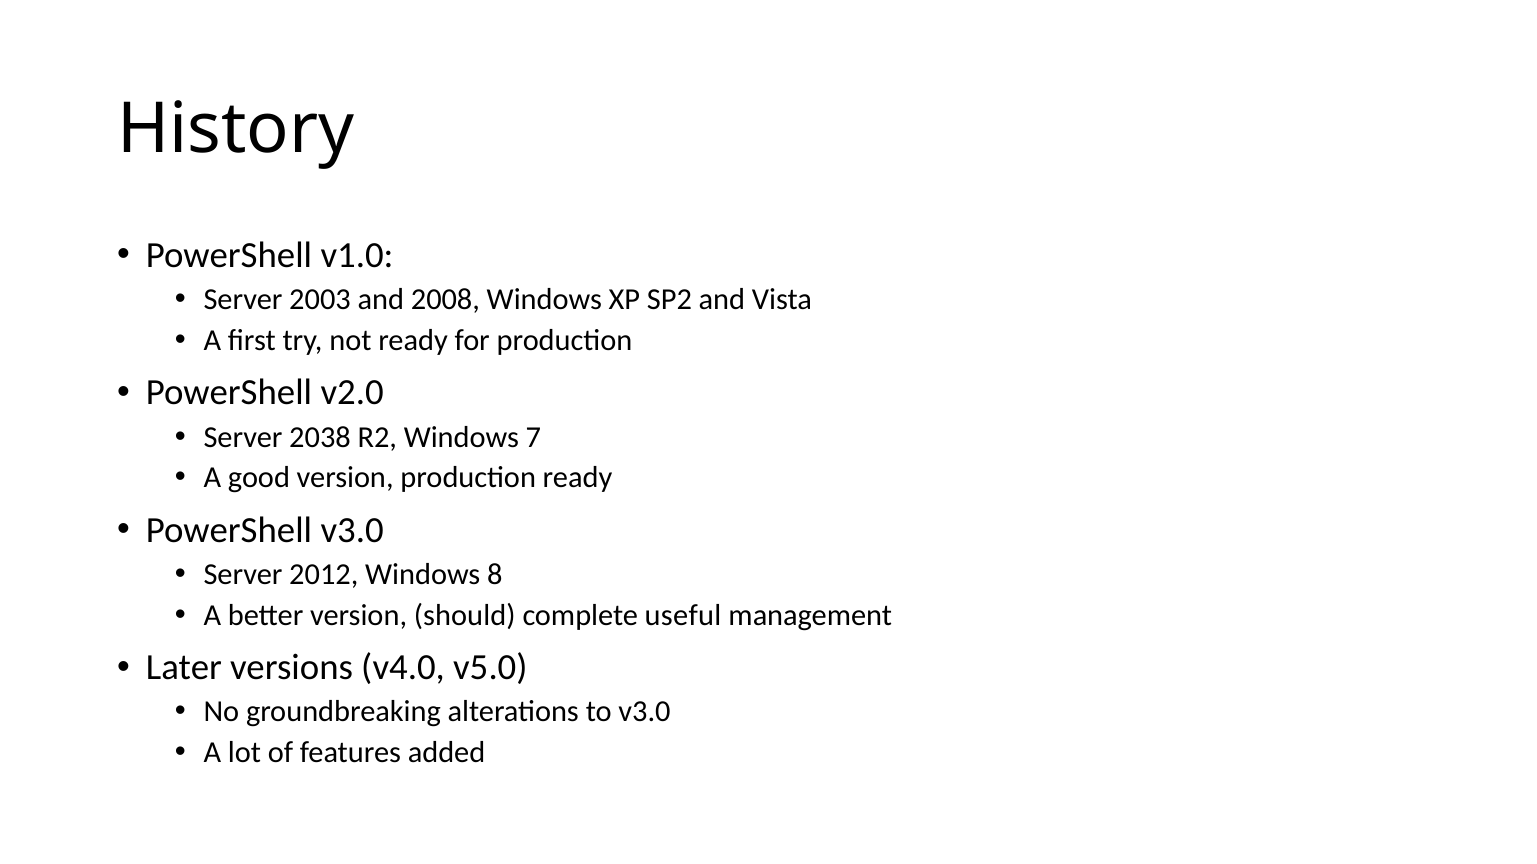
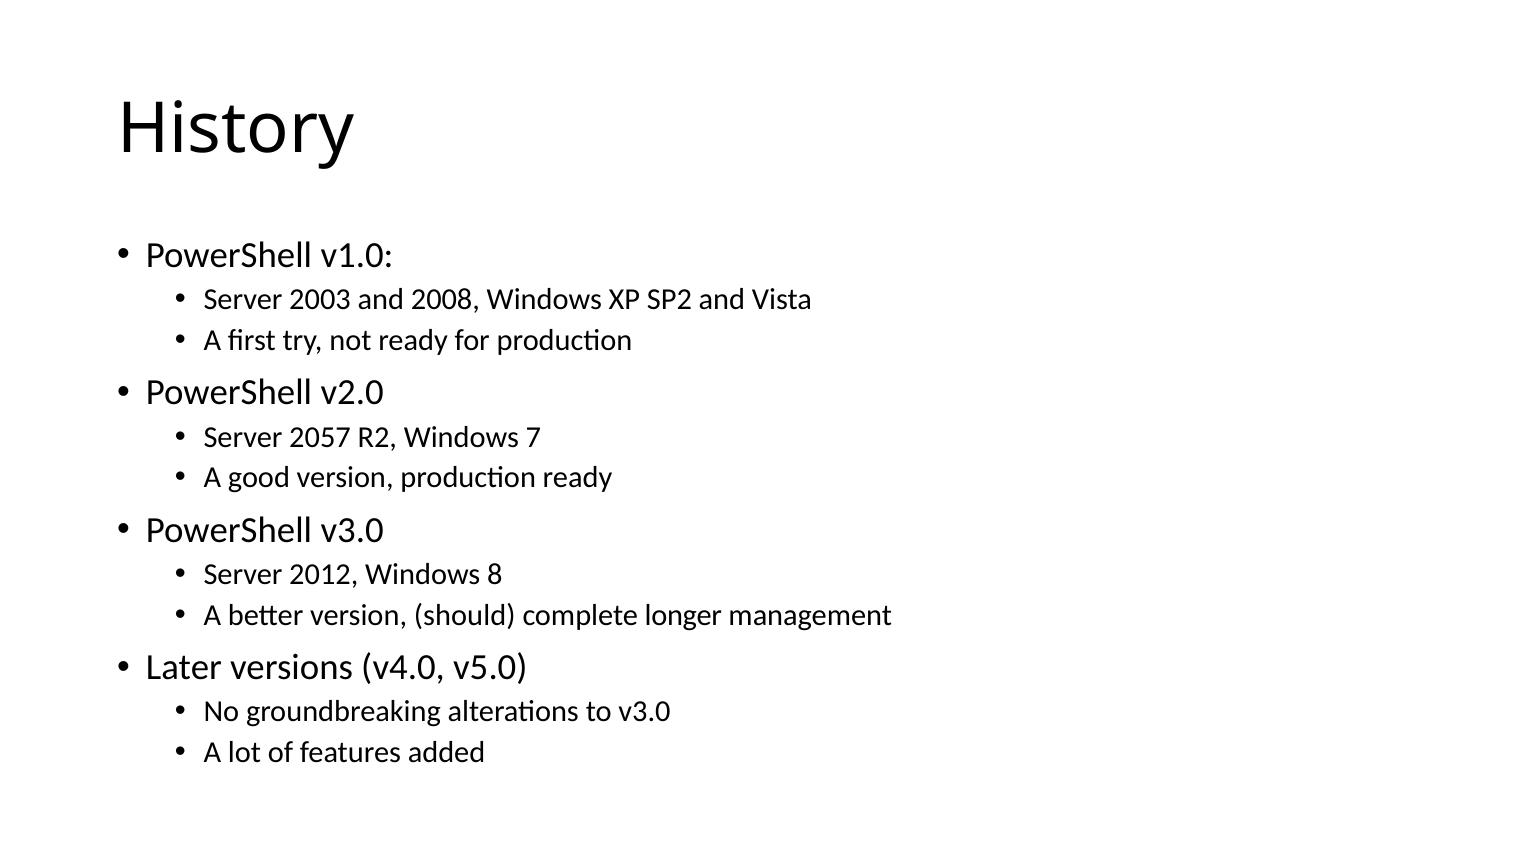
2038: 2038 -> 2057 (320, 437)
useful: useful -> longer (683, 616)
